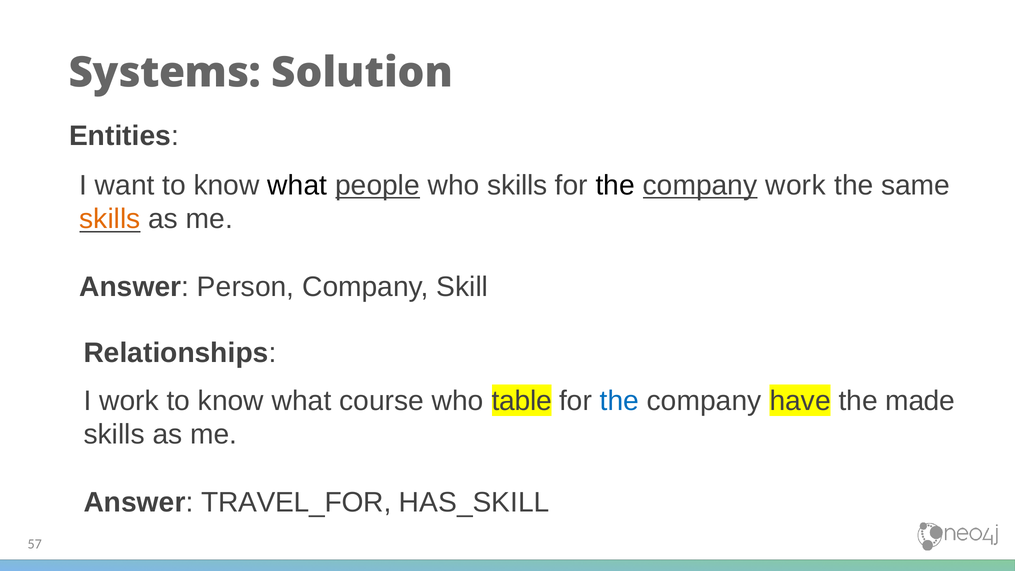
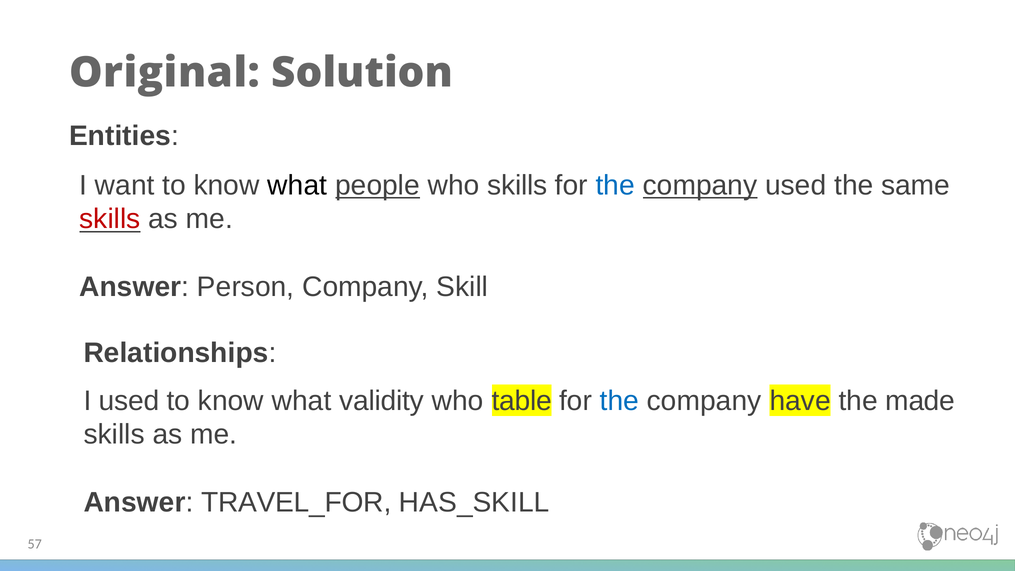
Systems: Systems -> Original (165, 73)
the colour: black -> blue (615, 185)
company work: work -> used (796, 185)
skills colour: orange -> red (110, 219)
I work: work -> used (129, 401)
course: course -> validity (382, 401)
